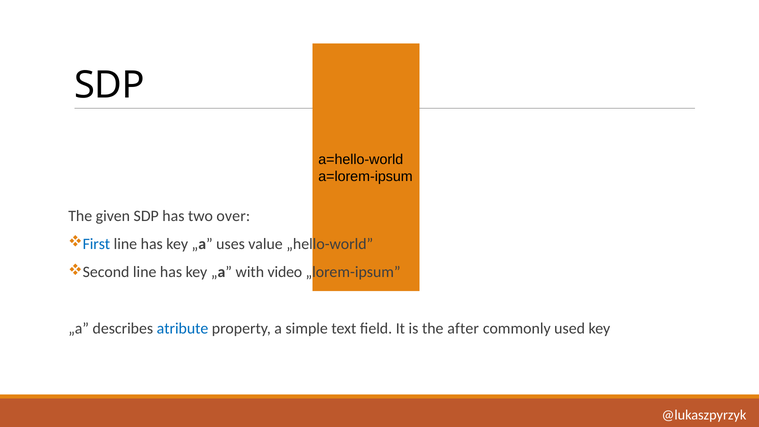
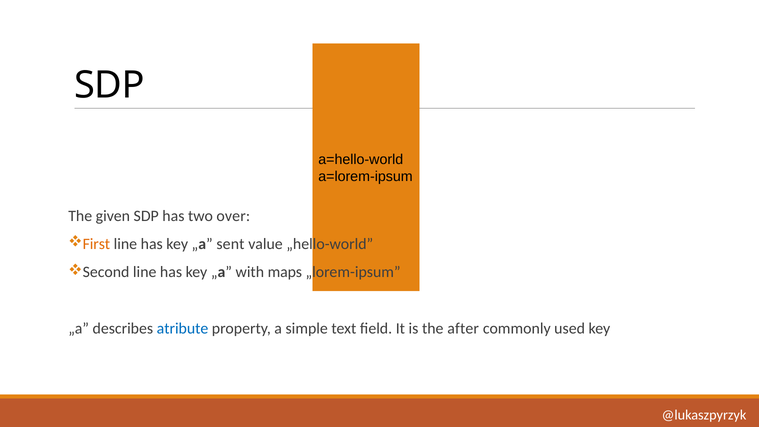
First colour: blue -> orange (96, 244)
uses: uses -> sent (230, 244)
video: video -> maps (285, 272)
